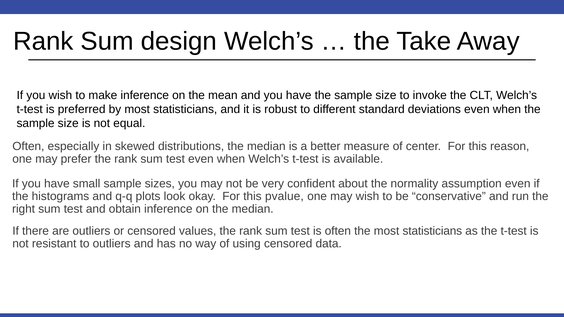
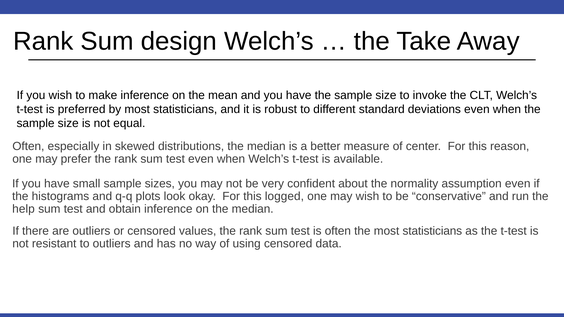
pvalue: pvalue -> logged (284, 197)
right: right -> help (23, 209)
